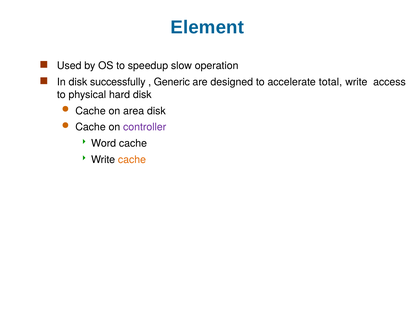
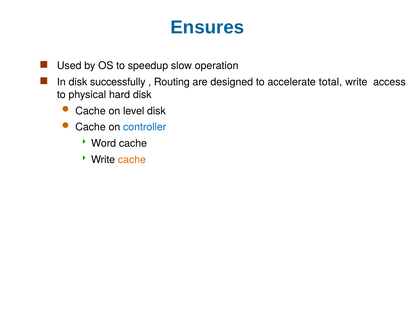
Element: Element -> Ensures (207, 27)
Generic: Generic -> Routing (172, 82)
area: area -> level (134, 111)
controller colour: purple -> blue (145, 127)
